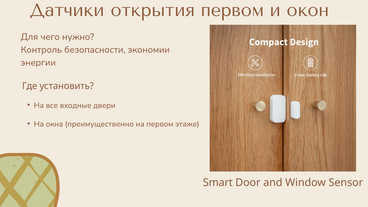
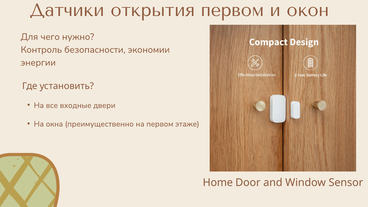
Smart: Smart -> Home (218, 183)
